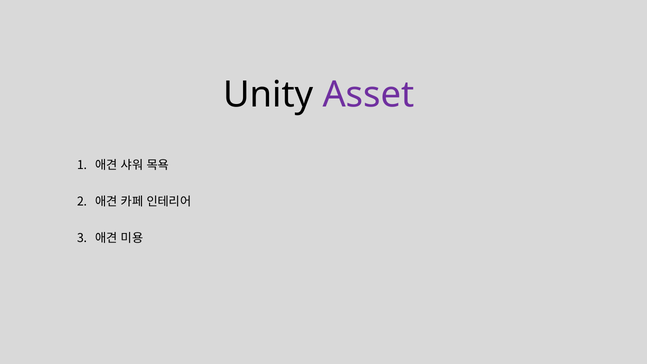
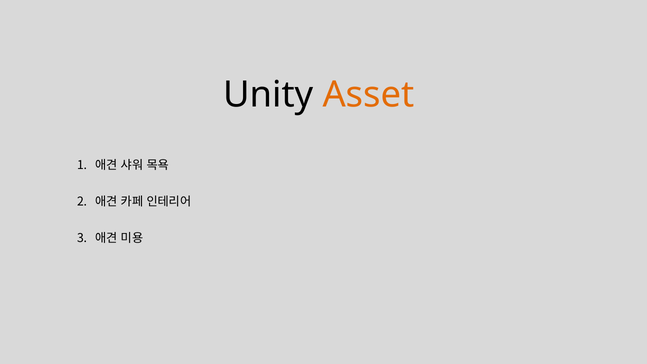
Asset colour: purple -> orange (369, 95)
